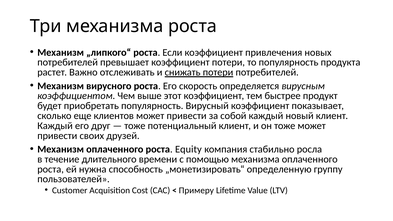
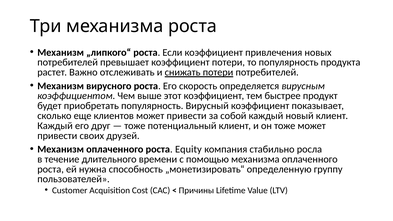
Примеру: Примеру -> Причины (196, 190)
